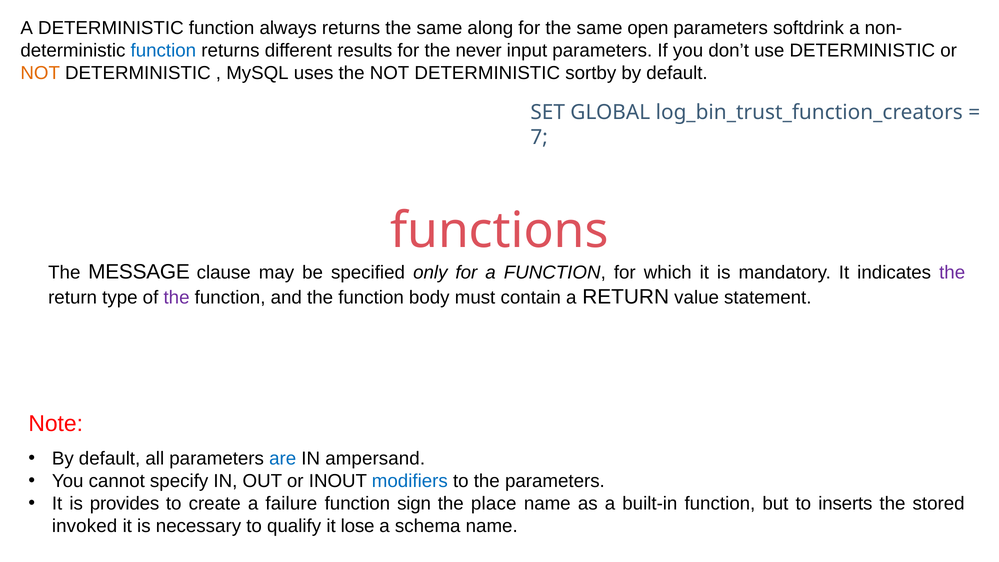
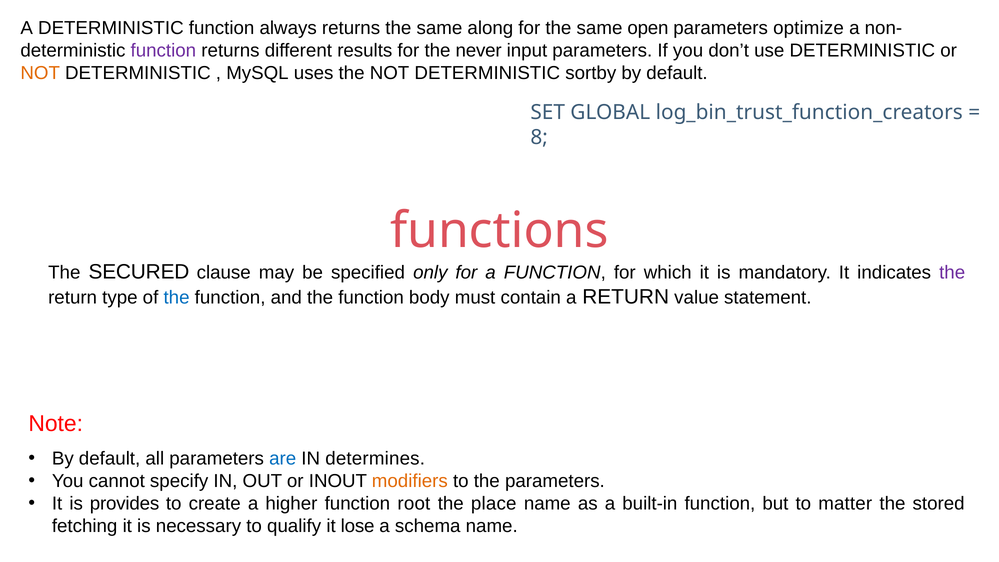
softdrink: softdrink -> optimize (808, 28)
function colour: blue -> purple (163, 51)
7: 7 -> 8 (539, 137)
MESSAGE: MESSAGE -> SECURED (139, 272)
the colour: purple -> blue (177, 298)
ampersand: ampersand -> determines (375, 459)
modifiers colour: blue -> orange (410, 481)
failure: failure -> higher (291, 503)
sign: sign -> root (414, 503)
inserts: inserts -> matter (845, 503)
invoked: invoked -> fetching (85, 526)
